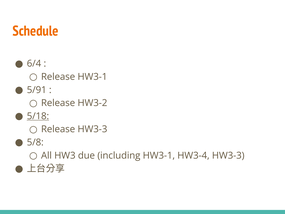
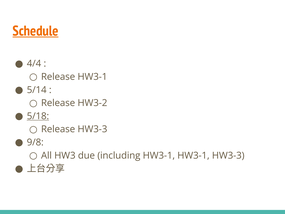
Schedule underline: none -> present (36, 31)
6/4: 6/4 -> 4/4 (34, 64)
5/91: 5/91 -> 5/14 (37, 90)
5/8: 5/8 -> 9/8 (35, 142)
HW3-1 HW3-4: HW3-4 -> HW3-1 (193, 155)
